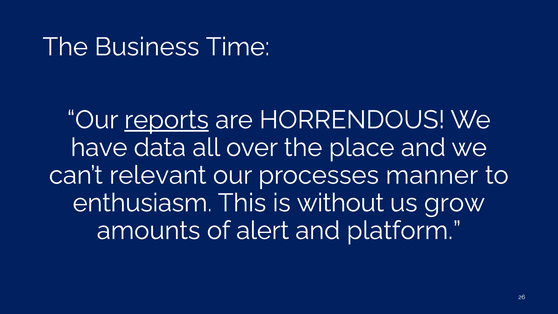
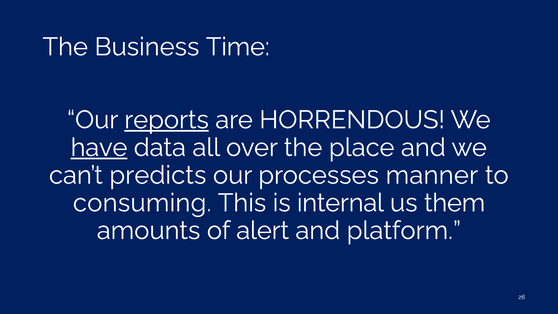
have underline: none -> present (99, 147)
relevant: relevant -> predicts (158, 175)
enthusiasm: enthusiasm -> consuming (142, 203)
without: without -> internal (340, 203)
grow: grow -> them (455, 203)
